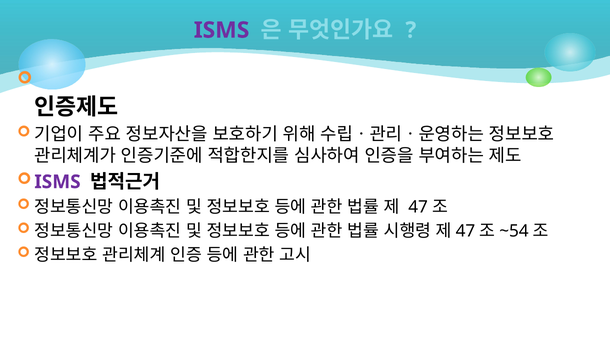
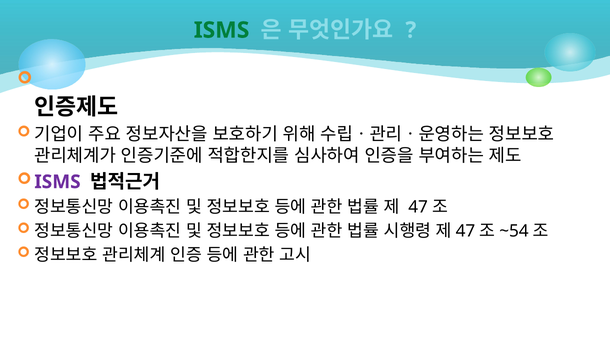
ISMS colour: purple -> green (222, 30)
